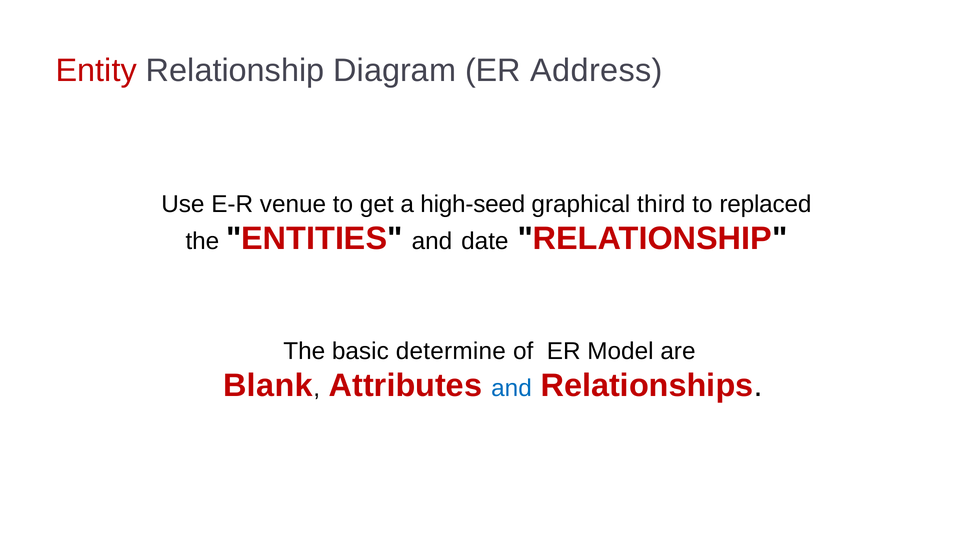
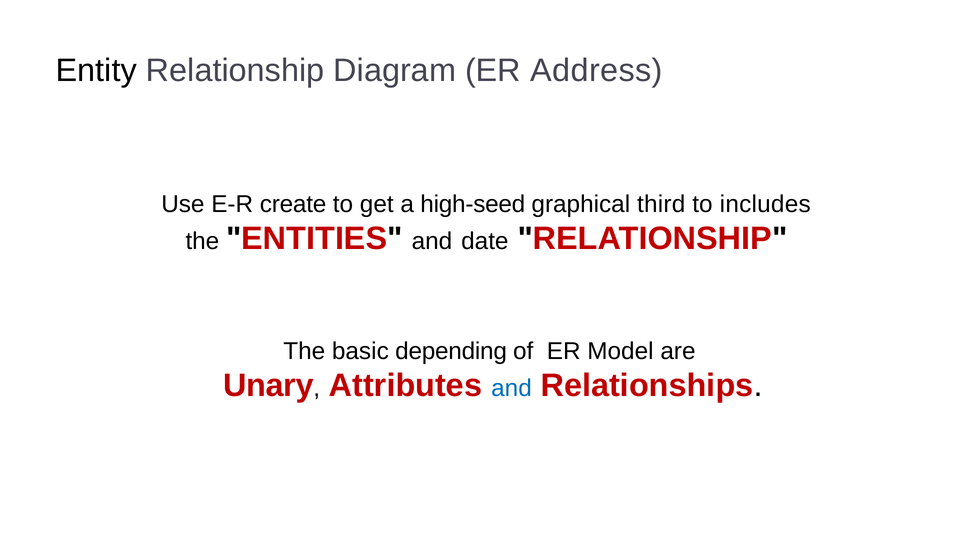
Entity colour: red -> black (96, 70)
venue: venue -> create (293, 204)
replaced: replaced -> includes (765, 204)
determine: determine -> depending (451, 351)
Blank: Blank -> Unary (268, 386)
